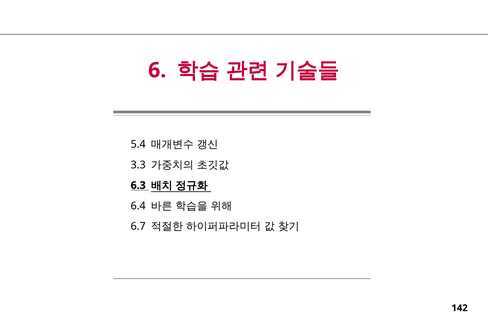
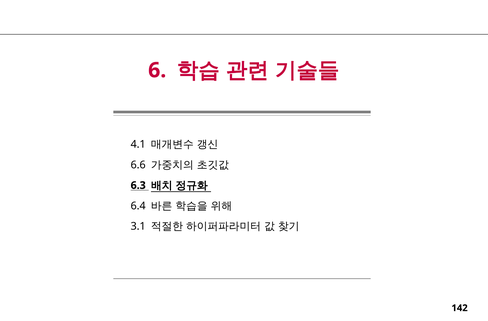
5.4: 5.4 -> 4.1 (138, 144)
3.3: 3.3 -> 6.6 (138, 165)
6.7: 6.7 -> 3.1 (138, 226)
